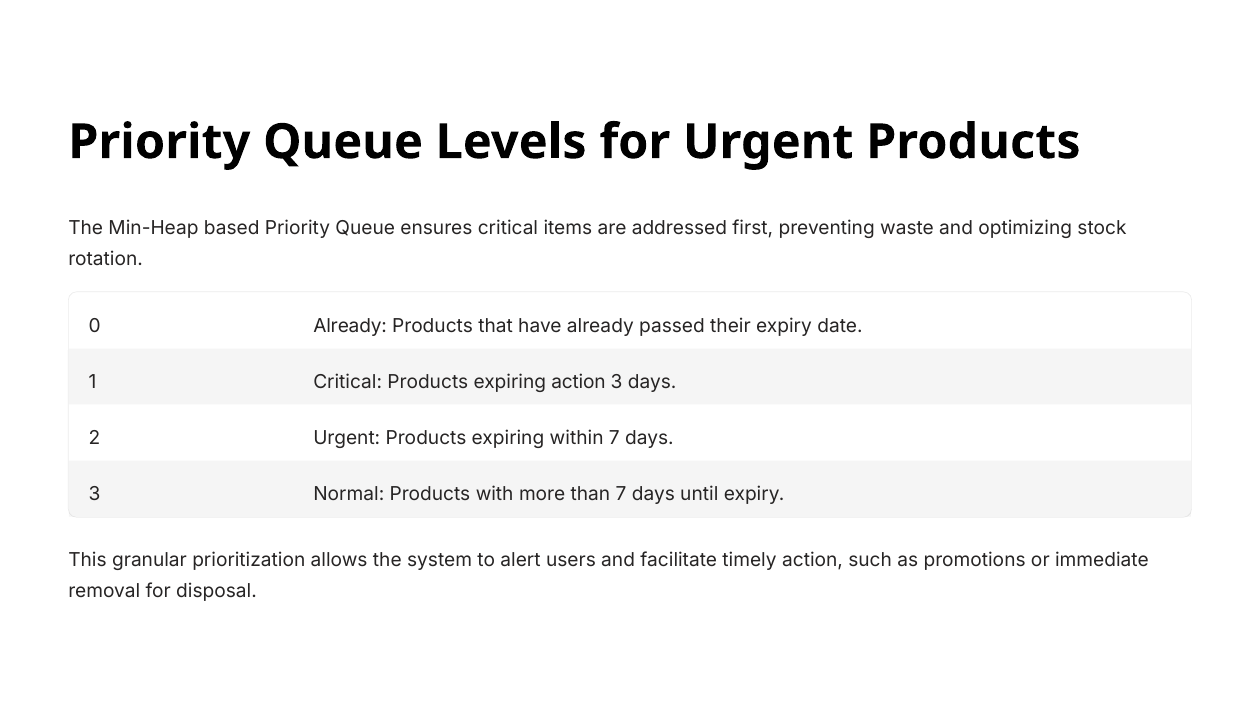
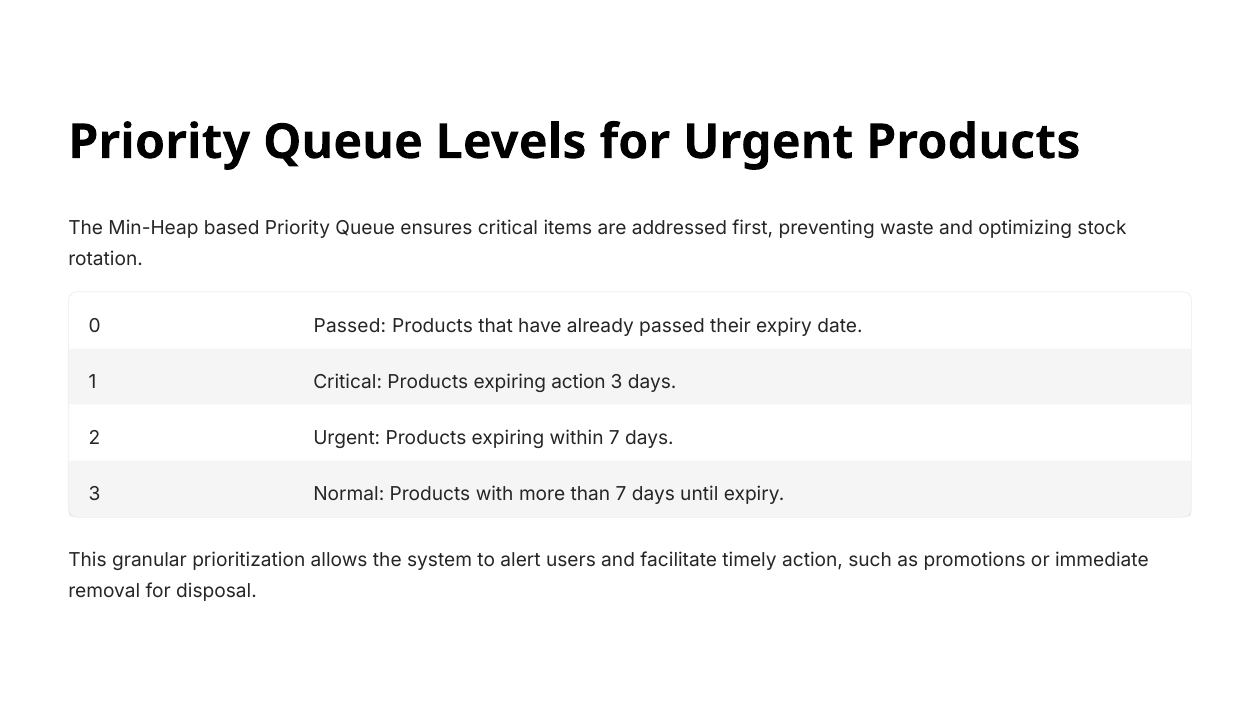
0 Already: Already -> Passed (350, 326)
